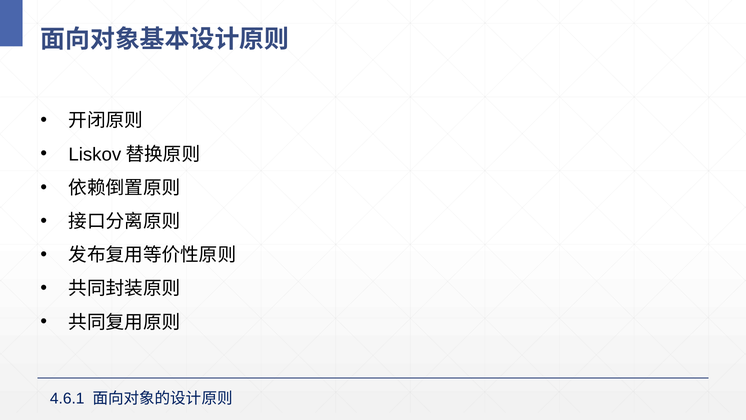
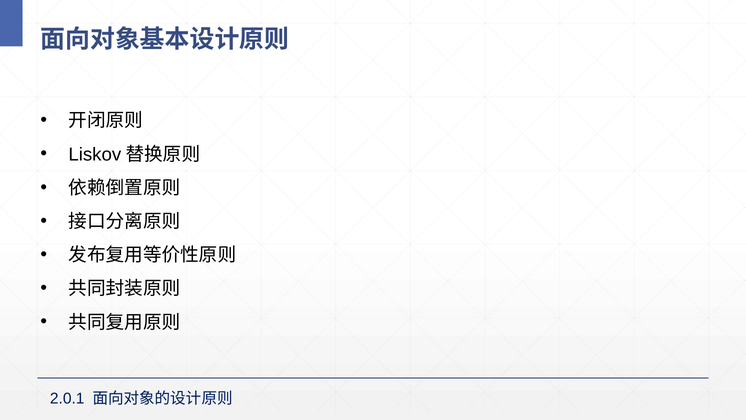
4.6.1: 4.6.1 -> 2.0.1 (67, 398)
